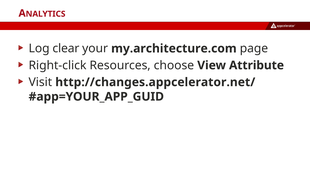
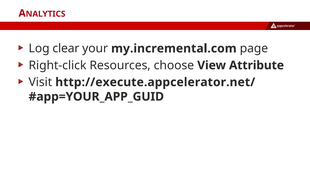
my.architecture.com: my.architecture.com -> my.incremental.com (174, 49)
http://changes.appcelerator.net/: http://changes.appcelerator.net/ -> http://execute.appcelerator.net/ (155, 82)
